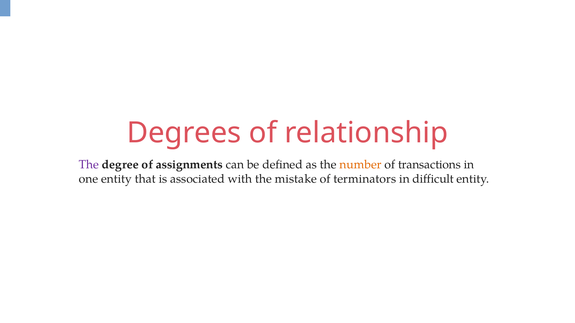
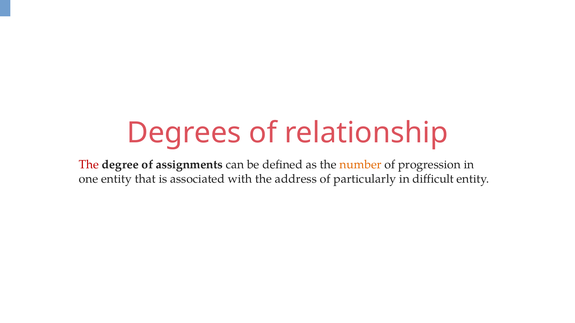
The colour: purple -> red (89, 165)
transactions: transactions -> progression (429, 165)
mistake: mistake -> address (296, 179)
terminators: terminators -> particularly (365, 179)
